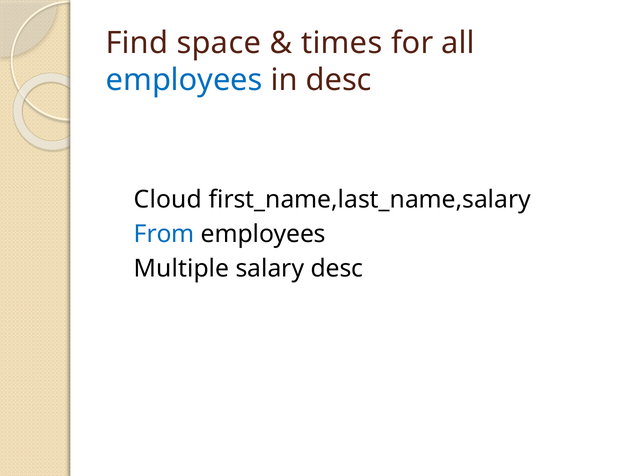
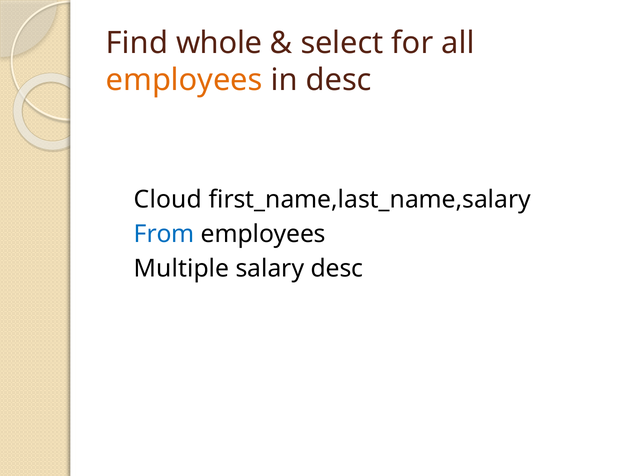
space: space -> whole (219, 43)
times: times -> select (342, 43)
employees colour: blue -> orange (184, 80)
